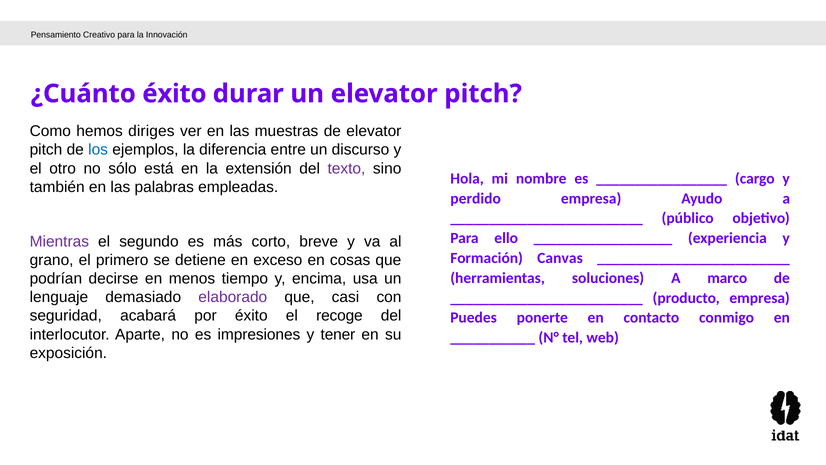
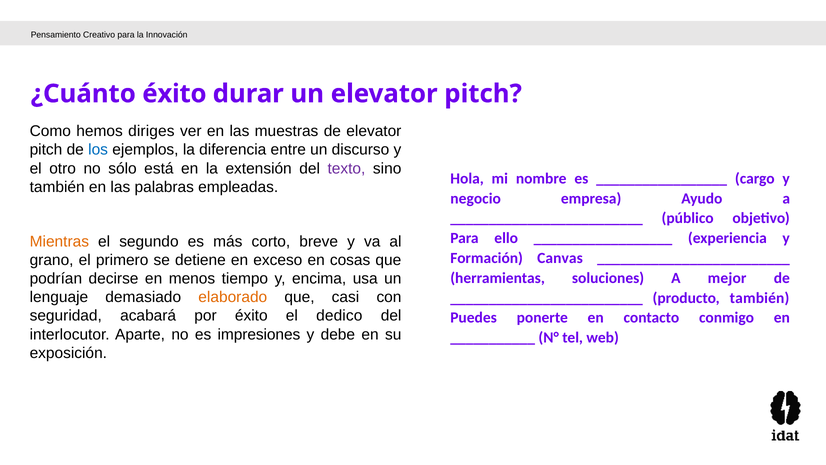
perdido: perdido -> negocio (476, 198)
Mientras colour: purple -> orange (59, 241)
marco: marco -> mejor (727, 278)
elaborado colour: purple -> orange (233, 297)
producto empresa: empresa -> también (760, 298)
recoge: recoge -> dedico (339, 316)
tener: tener -> debe (338, 334)
